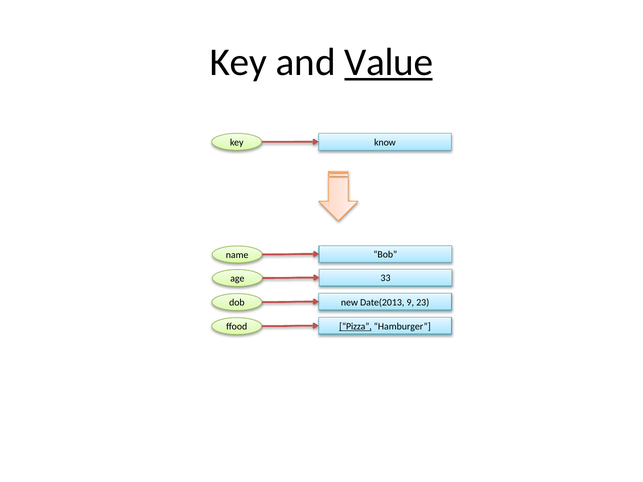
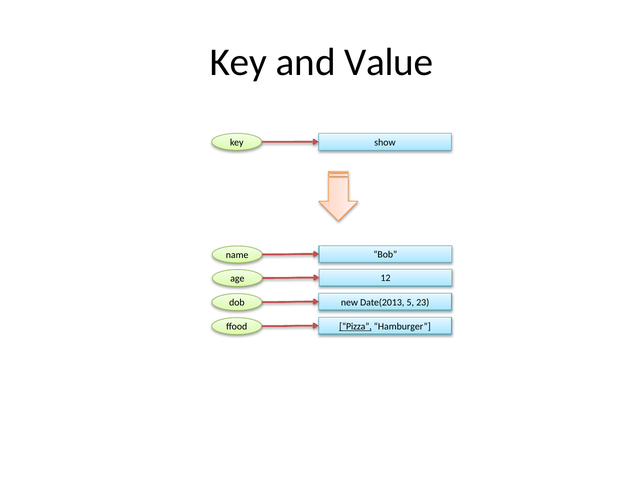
Value underline: present -> none (389, 62)
know: know -> show (385, 143)
33: 33 -> 12 (386, 278)
9: 9 -> 5 (410, 302)
